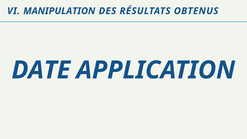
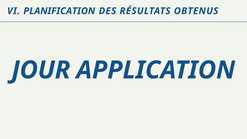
MANIPULATION: MANIPULATION -> PLANIFICATION (59, 11)
DATE: DATE -> JOUR (41, 70)
